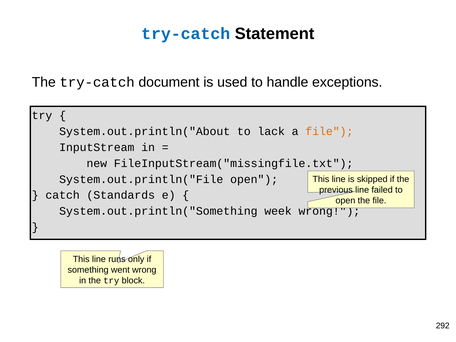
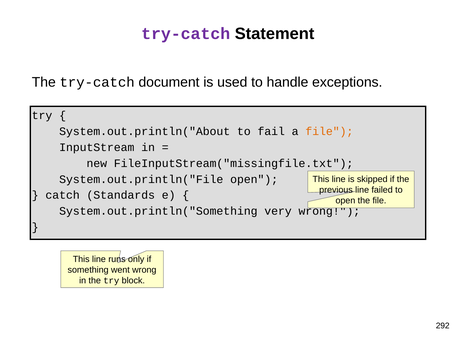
try-catch colour: blue -> purple (186, 34)
lack: lack -> fail (271, 131)
week: week -> very (278, 211)
